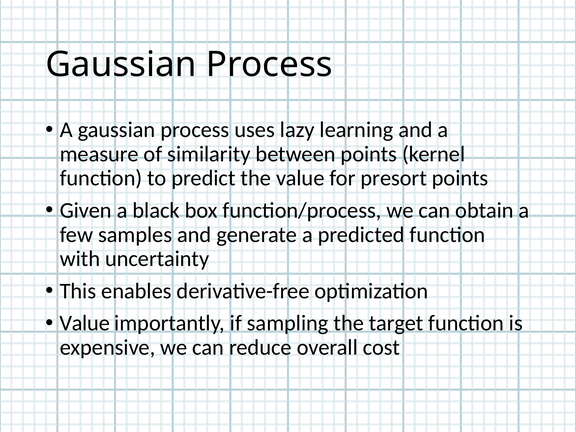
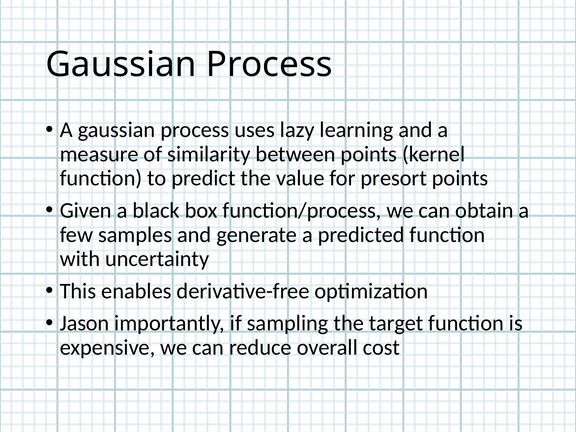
Value: Value -> Jason (85, 323)
